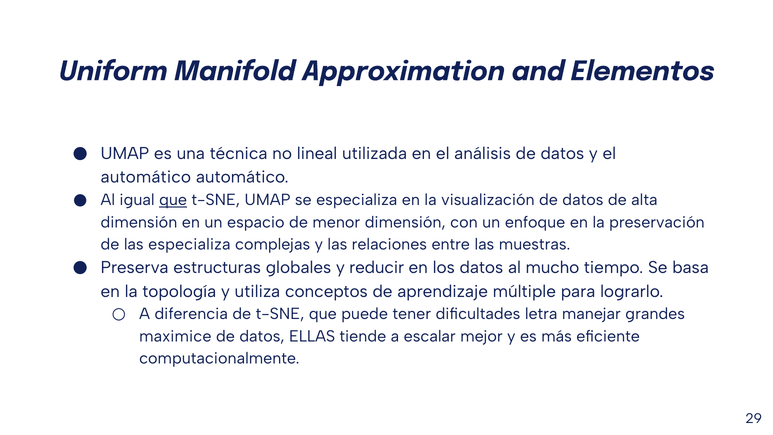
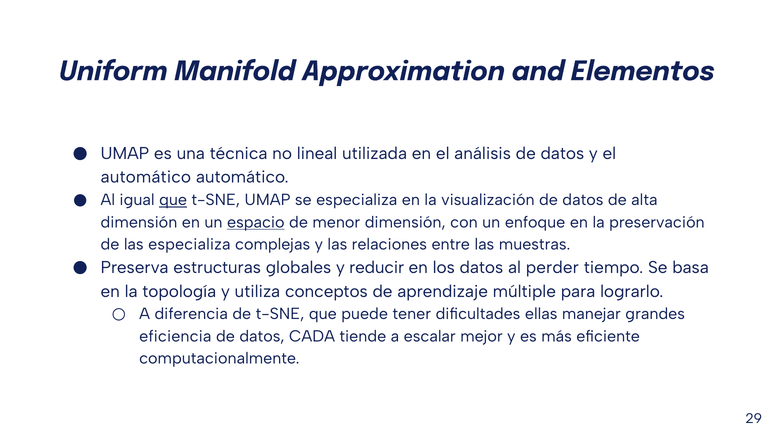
espacio underline: none -> present (256, 222)
mucho: mucho -> perder (552, 268)
letra: letra -> ellas (541, 314)
maximice: maximice -> eficiencia (175, 336)
ELLAS: ELLAS -> CADA (312, 336)
